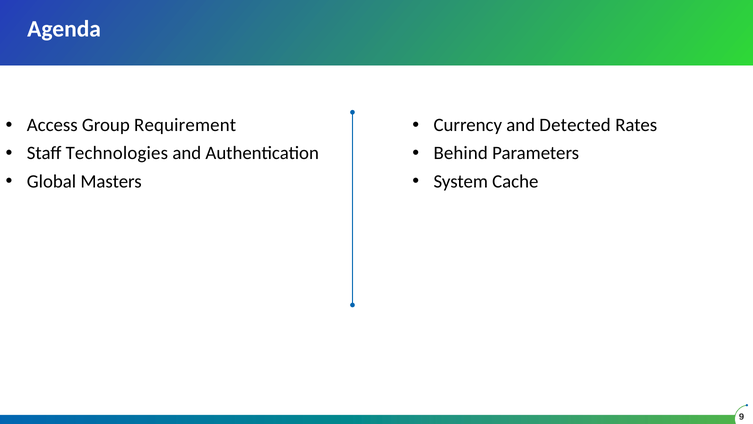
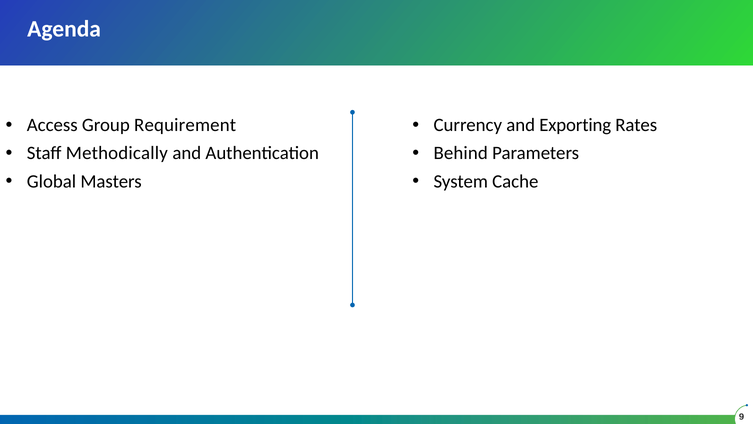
Detected: Detected -> Exporting (575, 125)
Technologies: Technologies -> Methodically (117, 153)
